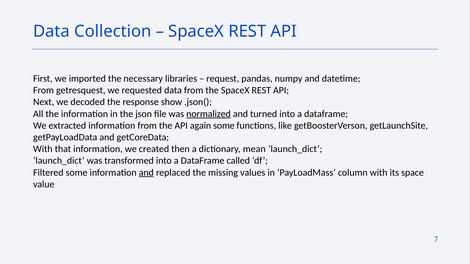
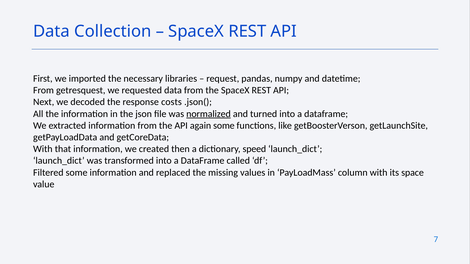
show: show -> costs (171, 102)
mean: mean -> speed (254, 149)
and underline: present -> none (146, 173)
